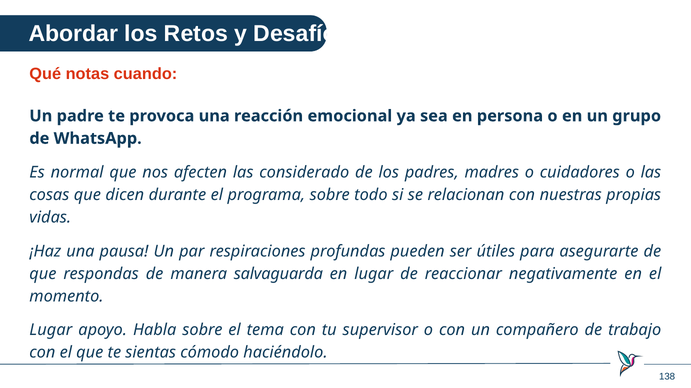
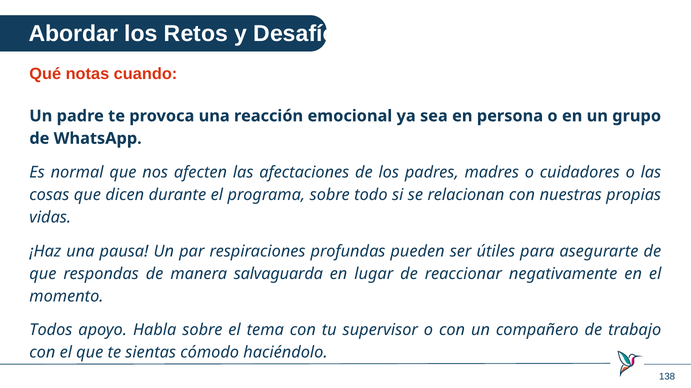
considerado: considerado -> afectaciones (304, 173)
Lugar: Lugar -> Todos (51, 331)
